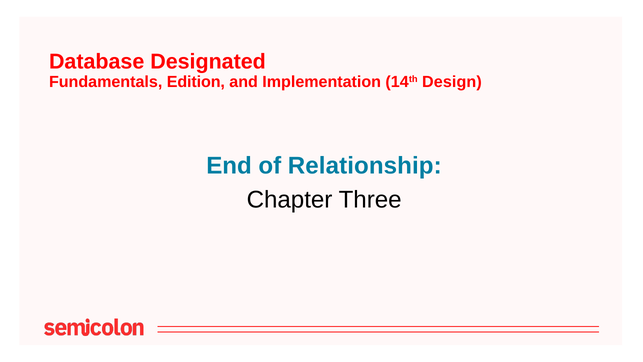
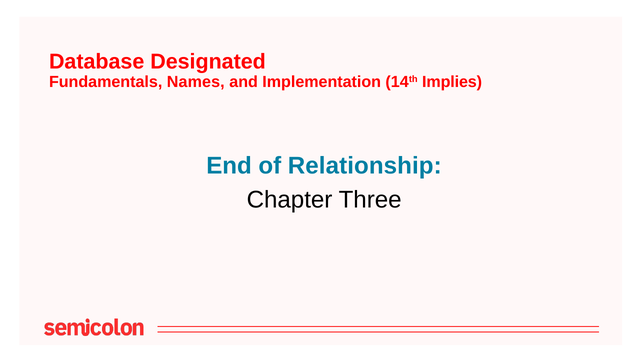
Edition: Edition -> Names (196, 82)
Design: Design -> Implies (452, 82)
